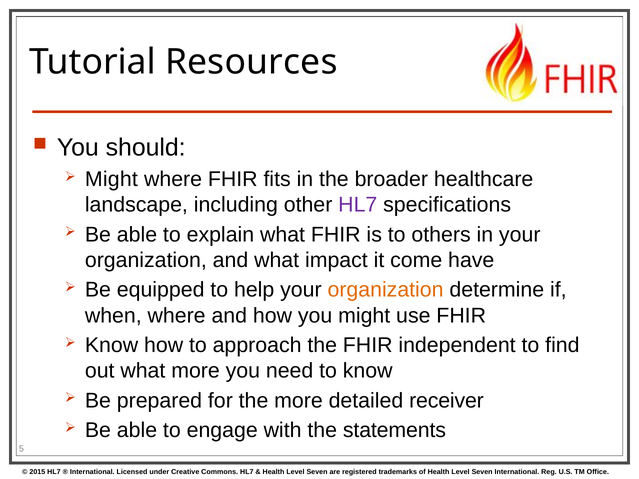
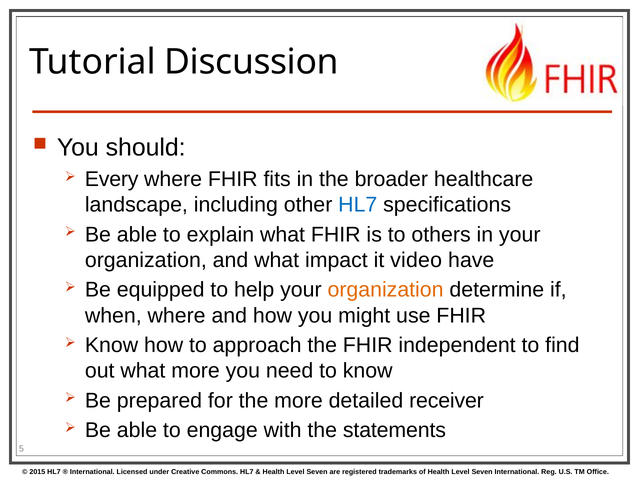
Resources: Resources -> Discussion (252, 62)
Might: Might -> Every (112, 179)
HL7 colour: purple -> blue (358, 205)
come: come -> video (416, 260)
